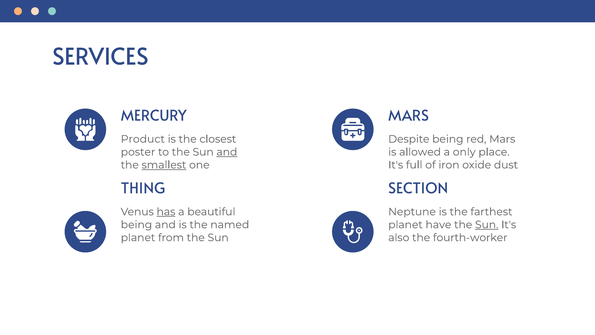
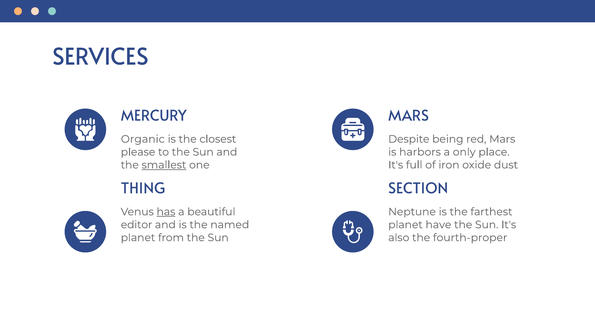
Product: Product -> Organic (143, 139)
poster: poster -> please (138, 152)
and underline: present -> none (227, 152)
allowed: allowed -> harbors (420, 152)
being: being -> editor (137, 224)
Sun underline: present -> none (487, 224)
fourth-worker: fourth-worker -> fourth-proper (470, 237)
